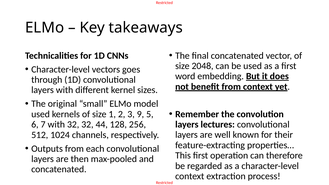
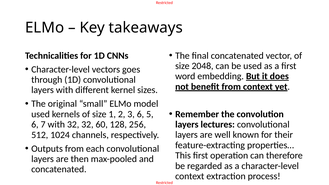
3 9: 9 -> 6 (140, 114)
44: 44 -> 60 (102, 125)
